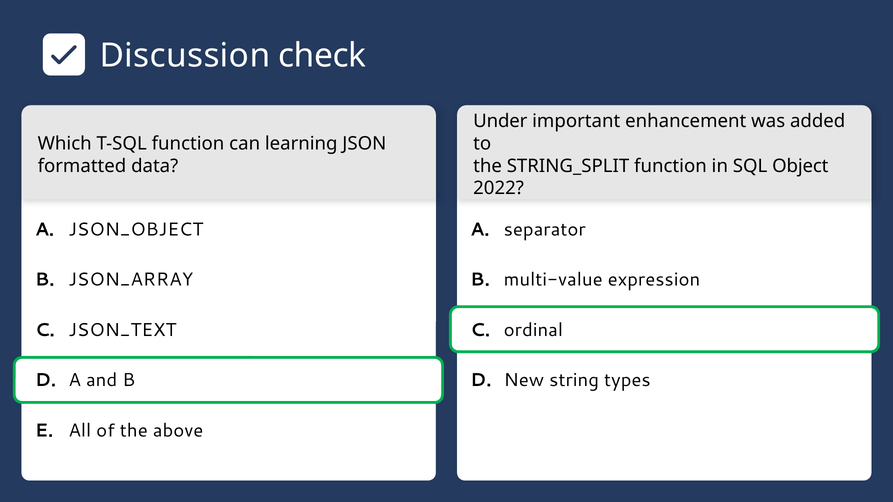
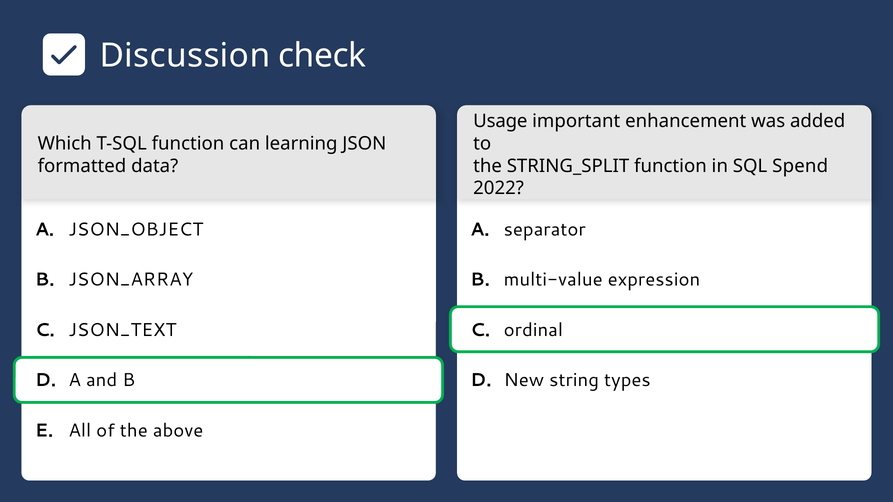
Under: Under -> Usage (500, 121)
Object: Object -> Spend (800, 166)
